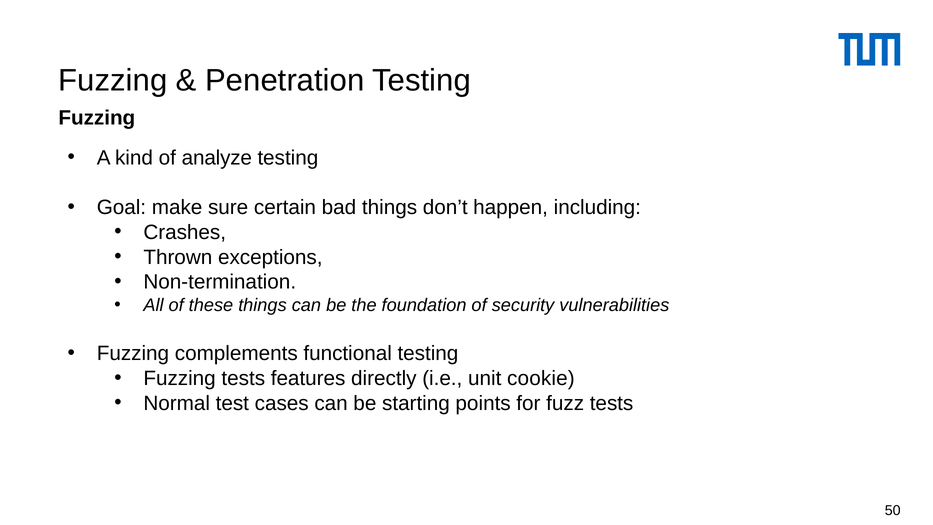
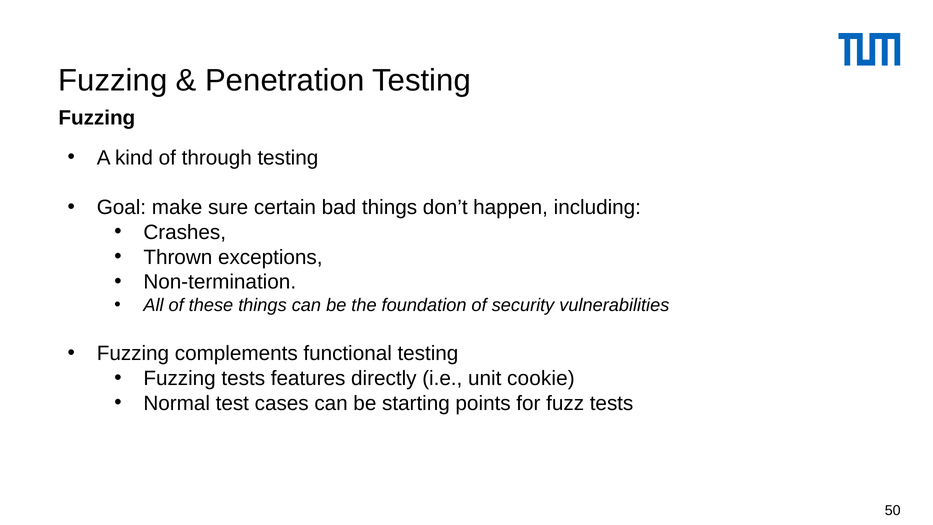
analyze: analyze -> through (217, 158)
